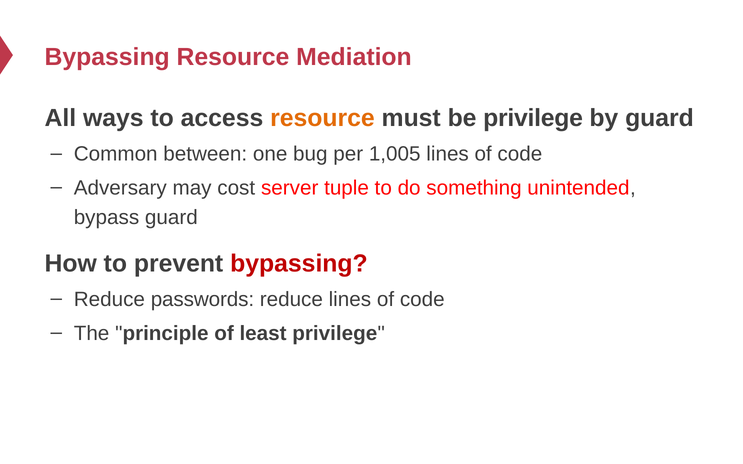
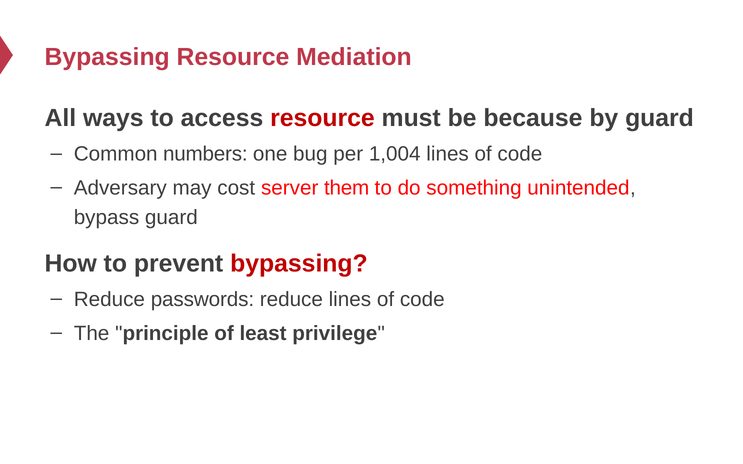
resource colour: orange -> red (322, 118)
be privilege: privilege -> because (533, 118)
between: between -> numbers (205, 154)
1,005: 1,005 -> 1,004 (395, 154)
tuple: tuple -> them (347, 188)
